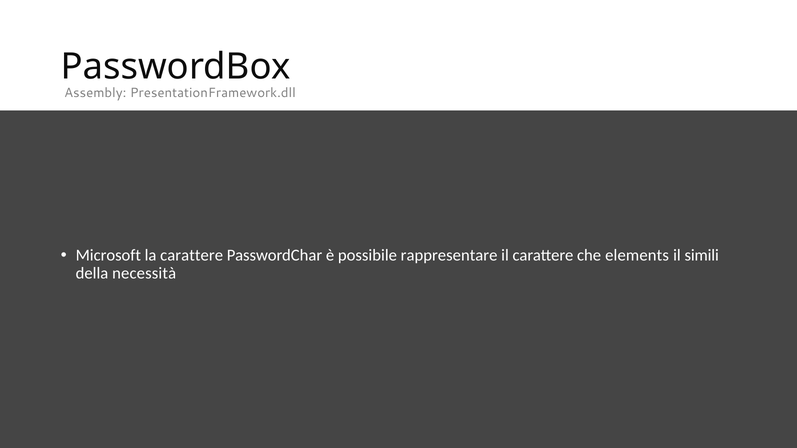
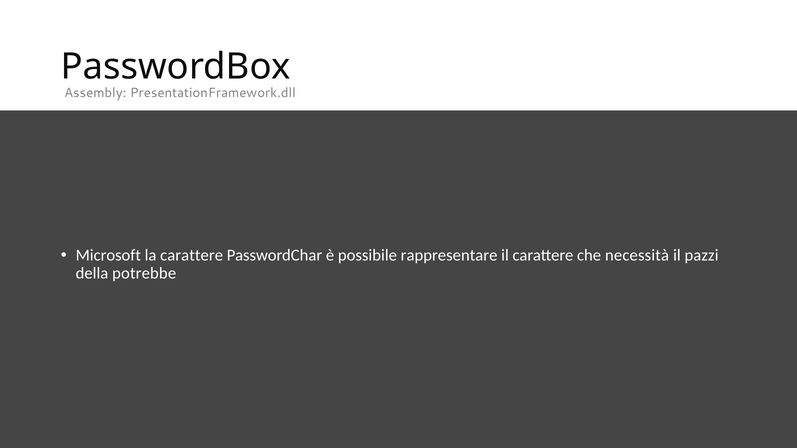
elements: elements -> necessità (637, 256)
simili: simili -> pazzi (702, 256)
necessità: necessità -> potrebbe (144, 274)
